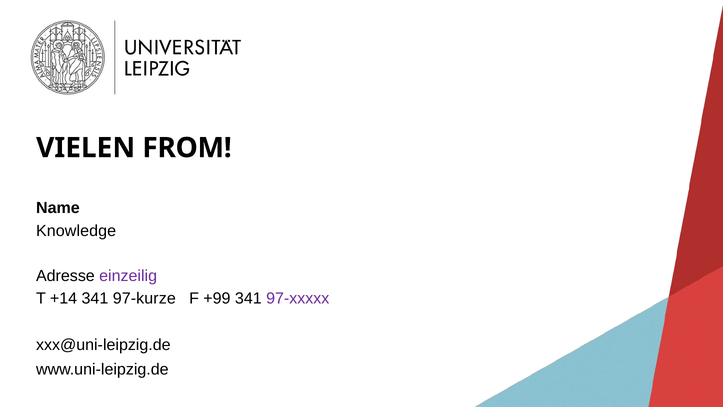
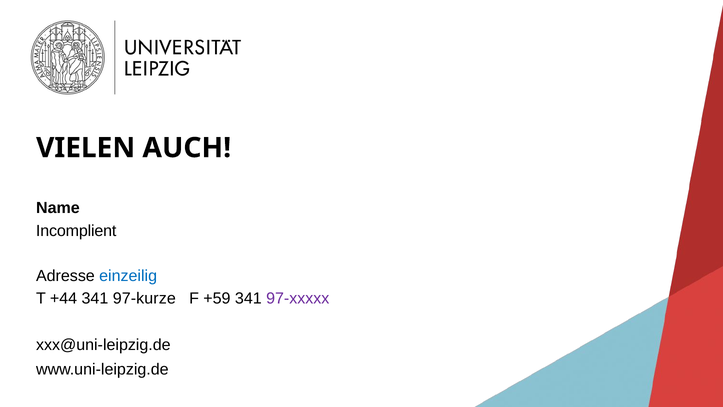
FROM: FROM -> AUCH (187, 148)
Knowledge: Knowledge -> Incomplient (76, 231)
einzeilig colour: purple -> blue (128, 276)
+14: +14 -> +44 (64, 298)
+99: +99 -> +59 (217, 298)
